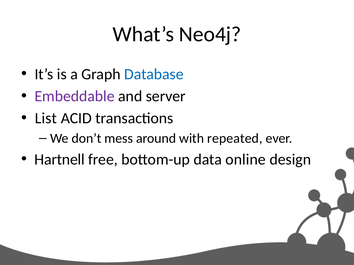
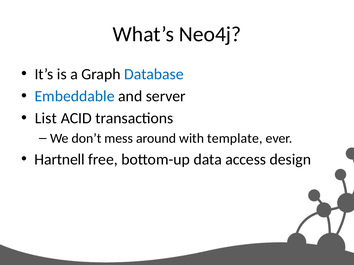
Embeddable colour: purple -> blue (75, 96)
repeated: repeated -> template (235, 139)
online: online -> access (246, 160)
